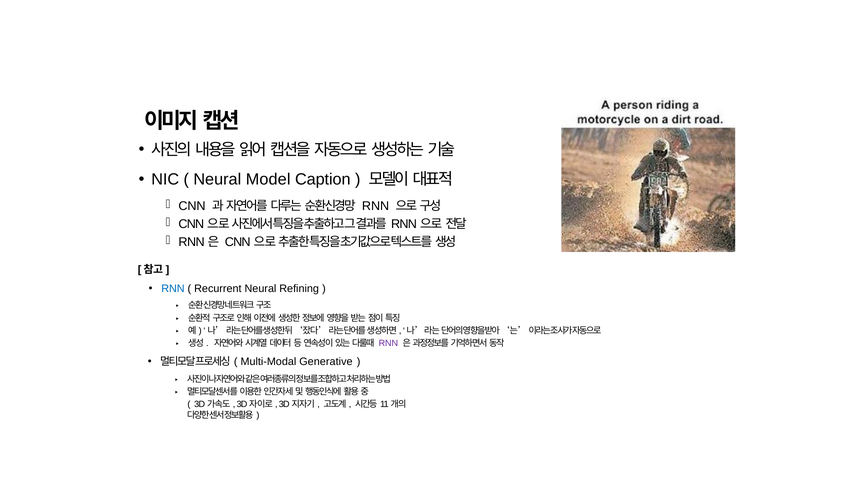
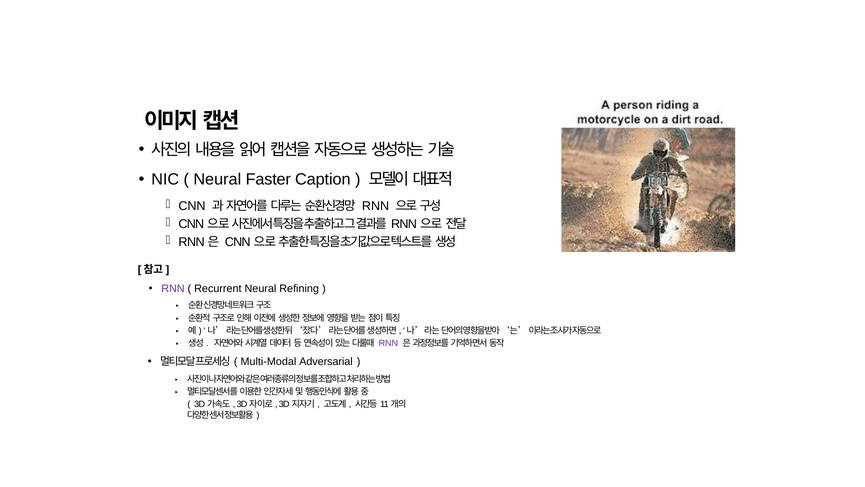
Model: Model -> Faster (268, 179)
RNN colour: blue -> purple (173, 288)
Generative: Generative -> Adversarial (326, 361)
